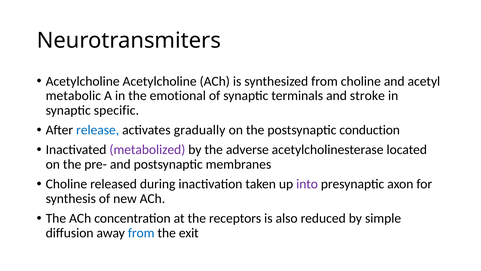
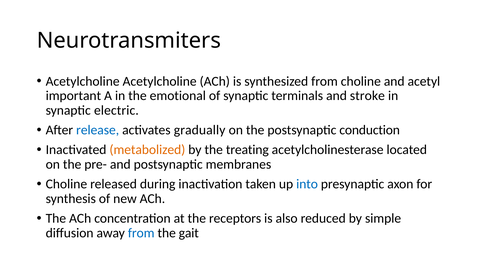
metabolic: metabolic -> important (73, 96)
specific: specific -> electric (116, 110)
metabolized colour: purple -> orange (147, 150)
adverse: adverse -> treating (247, 150)
into colour: purple -> blue (307, 184)
exit: exit -> gait (189, 233)
